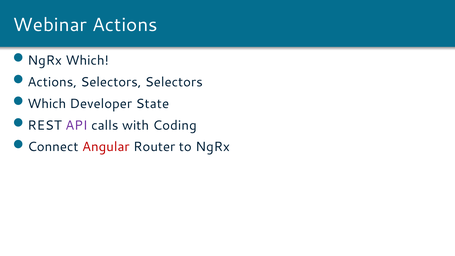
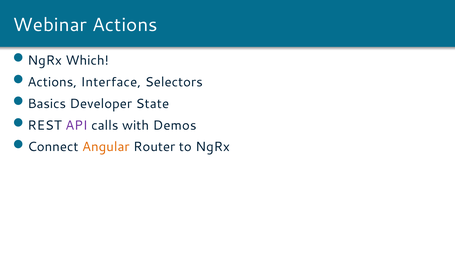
Actions Selectors: Selectors -> Interface (111, 82)
Which: Which -> Basics (47, 104)
Coding: Coding -> Demos (175, 125)
Angular colour: red -> orange (106, 147)
